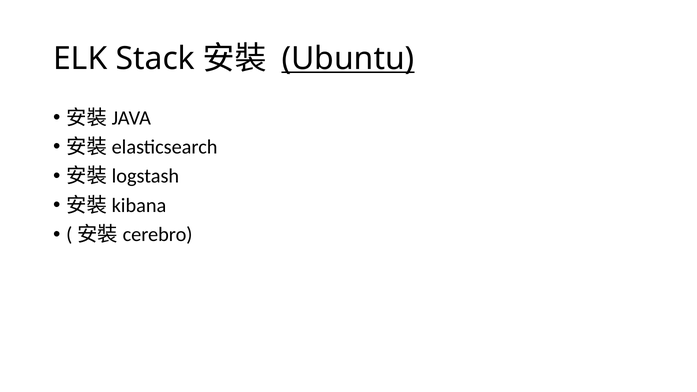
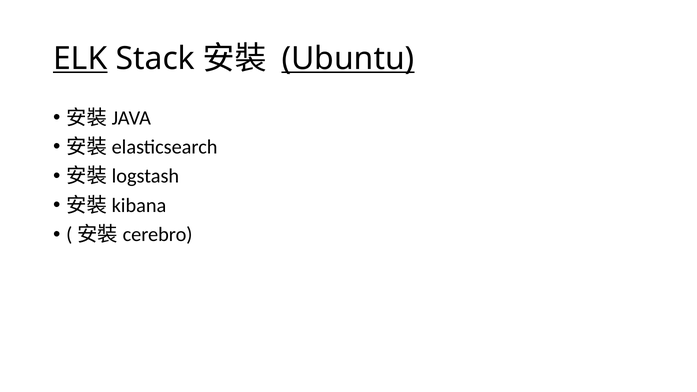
ELK underline: none -> present (80, 59)
